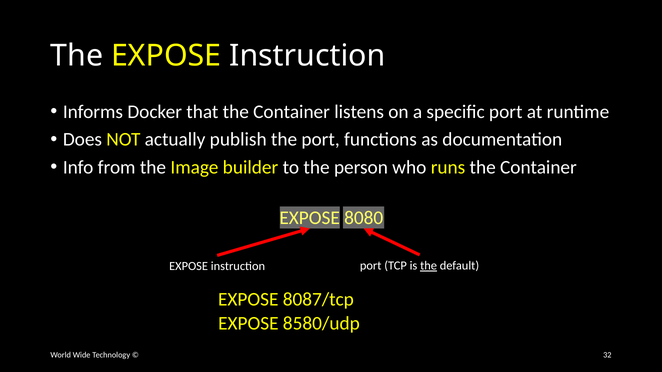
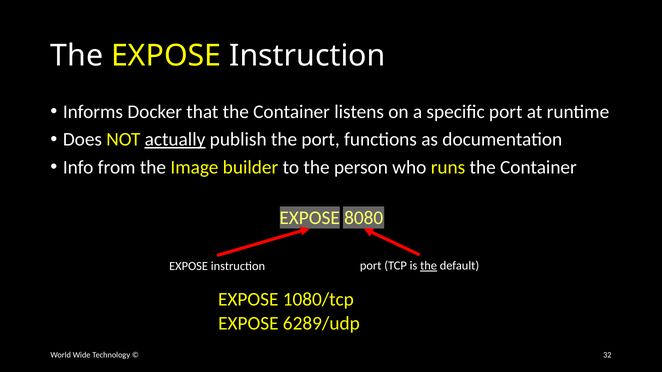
actually underline: none -> present (175, 140)
8087/tcp: 8087/tcp -> 1080/tcp (318, 300)
8580/udp: 8580/udp -> 6289/udp (321, 324)
